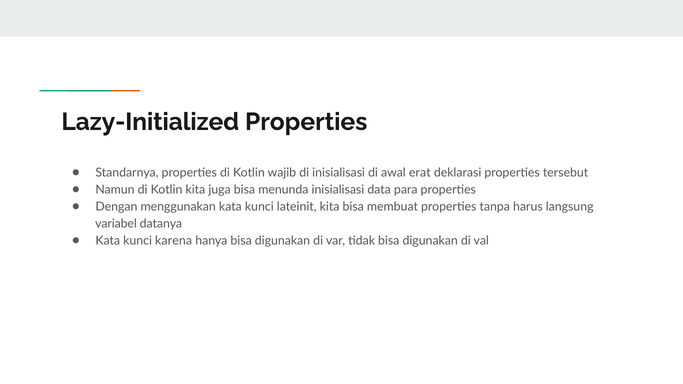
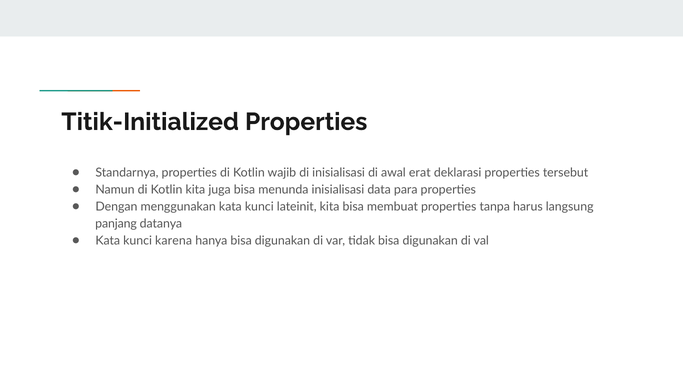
Lazy-Initialized: Lazy-Initialized -> Titik-Initialized (150, 122)
variabel: variabel -> panjang (116, 224)
